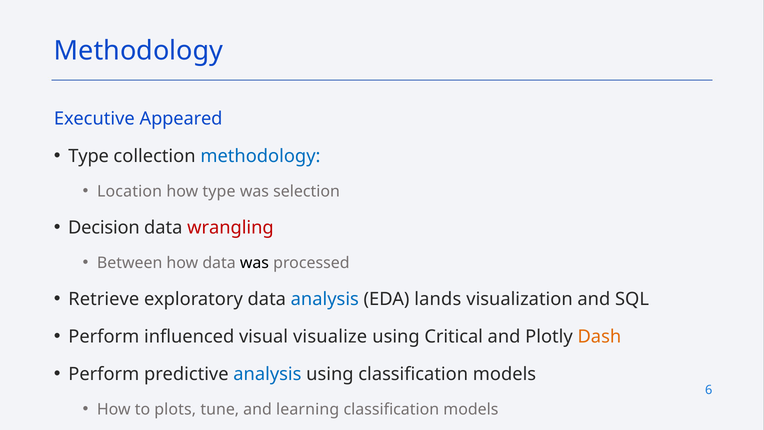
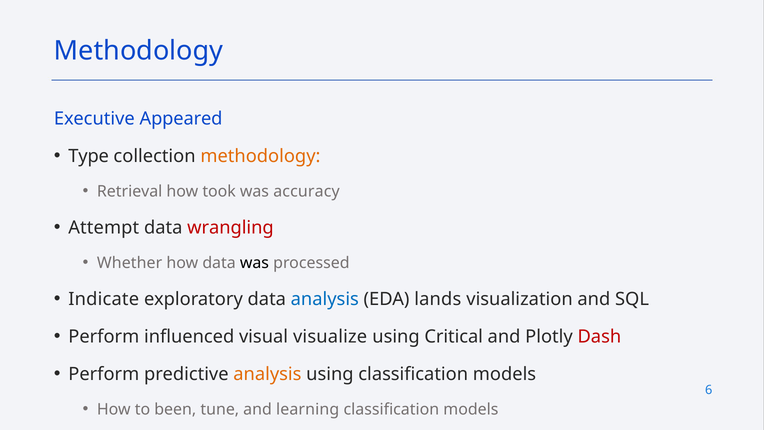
methodology colour: blue -> orange (260, 156)
Location: Location -> Retrieval (130, 191)
how type: type -> took (219, 191)
selection: selection -> accuracy (306, 191)
Decision: Decision -> Attempt (104, 228)
Between: Between -> Whether (130, 263)
Retrieve: Retrieve -> Indicate (104, 299)
Dash colour: orange -> red (599, 337)
analysis colour: blue -> orange (267, 374)
plots: plots -> been (175, 409)
